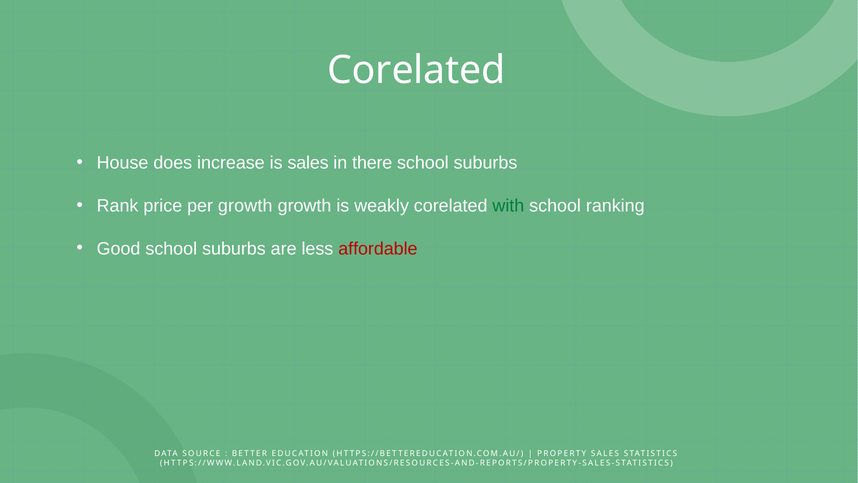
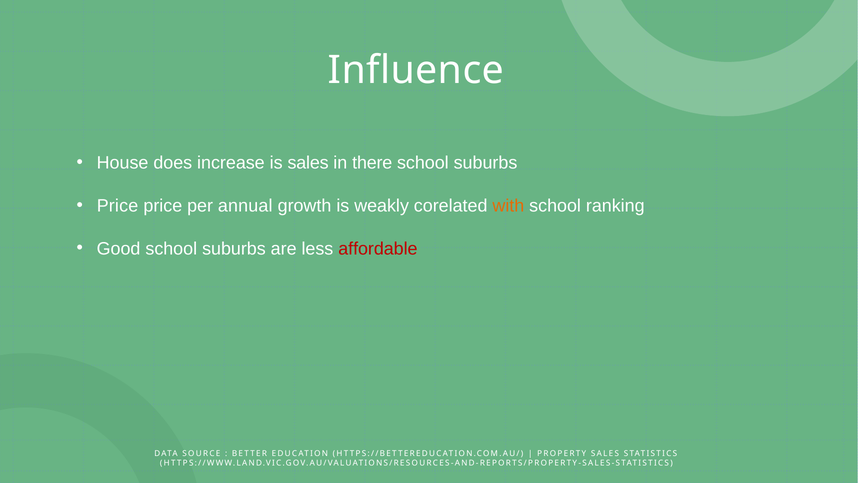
Corelated: Corelated -> Influence (416, 70)
Rank: Rank -> Price (117, 205)
per growth: growth -> annual (245, 205)
with colour: green -> orange (508, 205)
